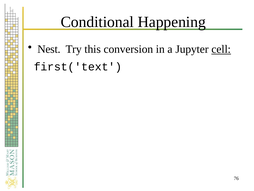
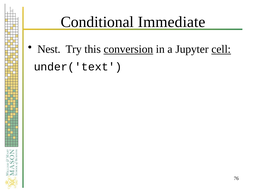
Happening: Happening -> Immediate (172, 22)
conversion underline: none -> present (128, 49)
first('text: first('text -> under('text (78, 67)
